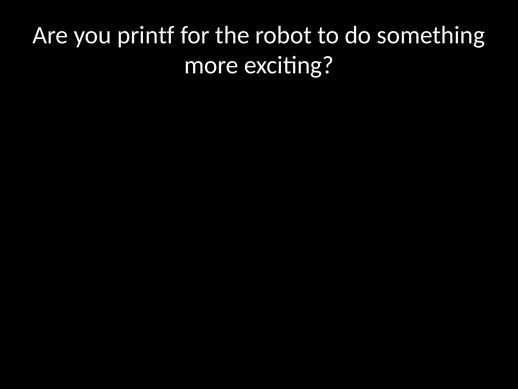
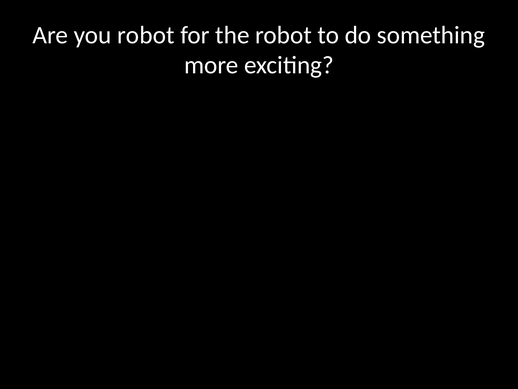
you printf: printf -> robot (146, 35)
